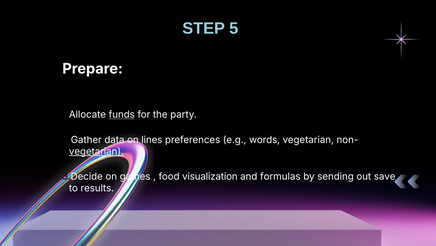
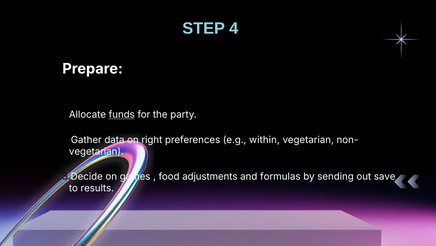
5: 5 -> 4 (234, 28)
lines: lines -> right (152, 139)
words: words -> within (264, 139)
vegetarian underline: present -> none (96, 151)
visualization: visualization -> adjustments (210, 176)
